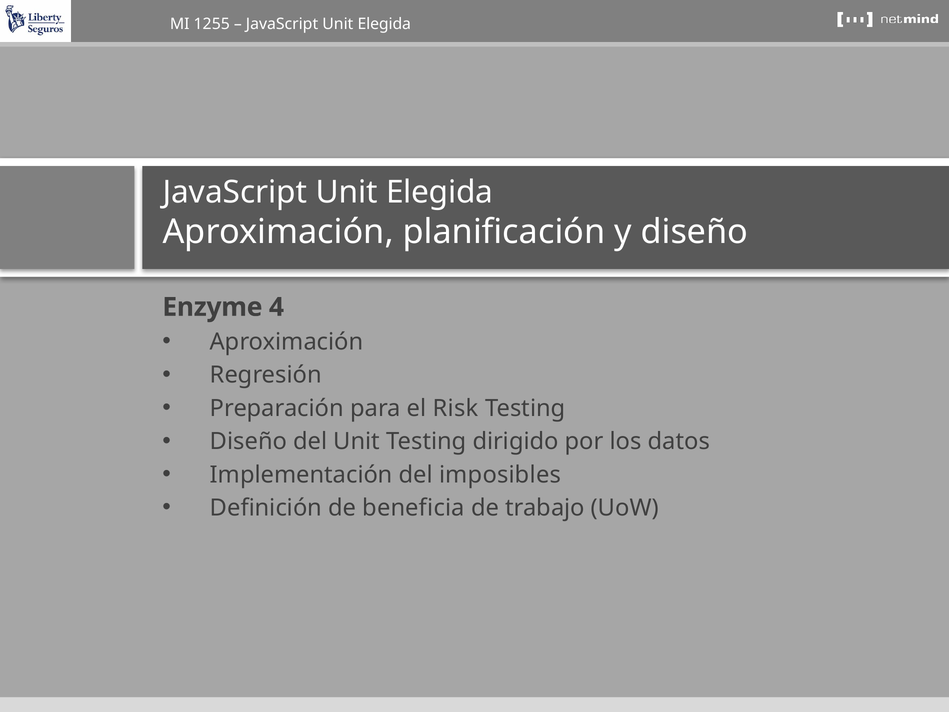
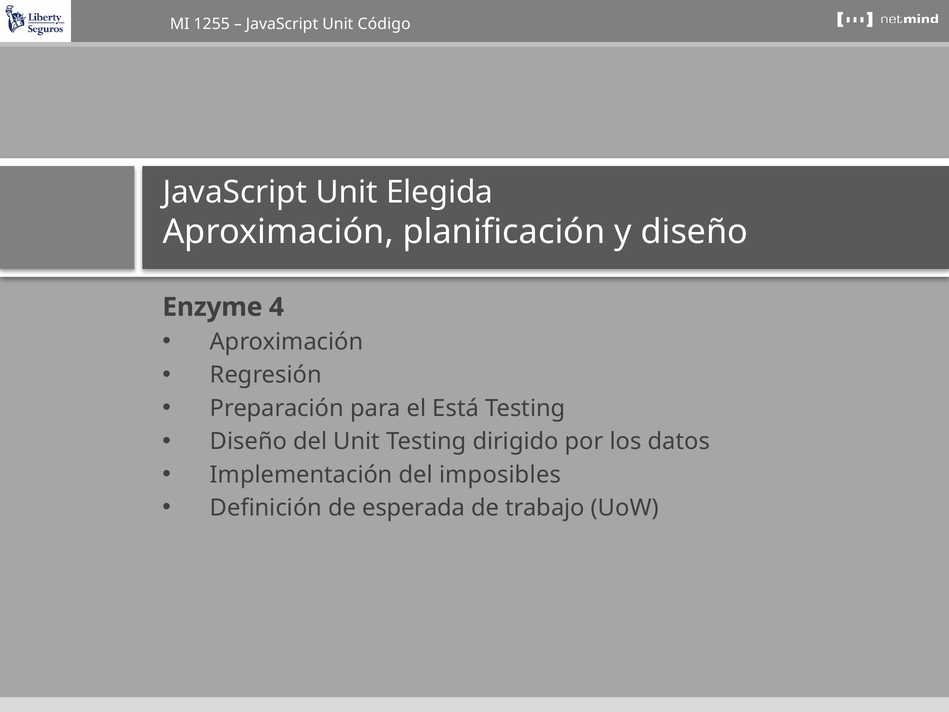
Elegida: Elegida -> Código (384, 24)
Risk: Risk -> Está (456, 408)
beneficia: beneficia -> esperada (414, 508)
